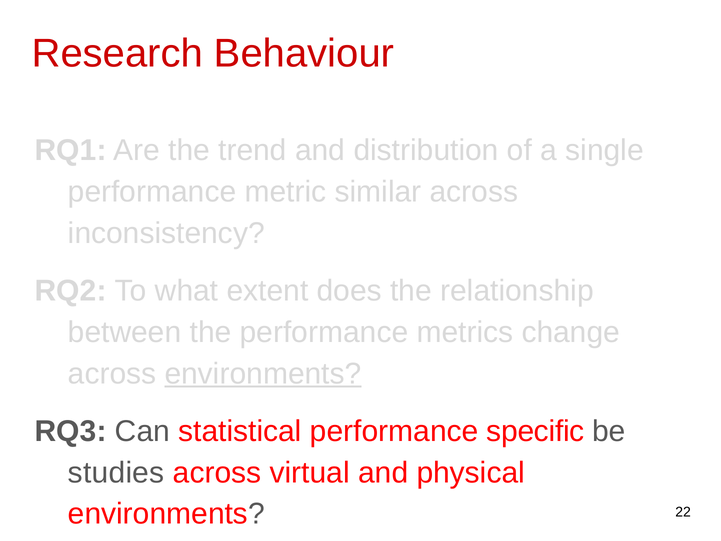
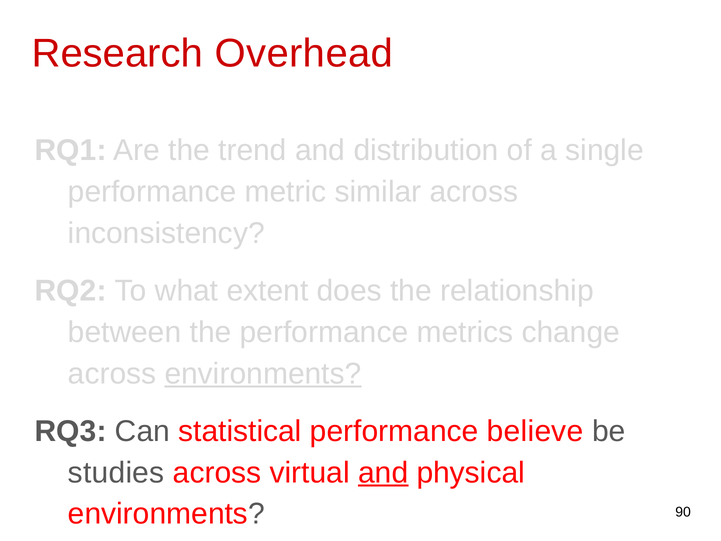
Behaviour: Behaviour -> Overhead (304, 54)
specific: specific -> believe (535, 431)
and underline: none -> present (383, 472)
22: 22 -> 90 (683, 512)
